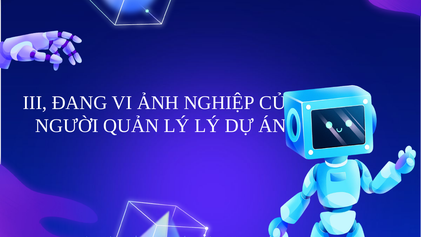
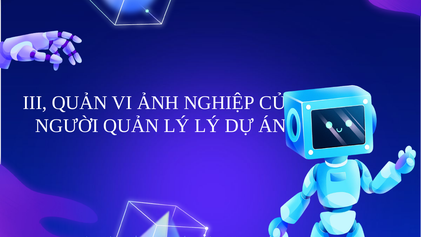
III ĐANG: ĐANG -> QUẢN (80, 103)
